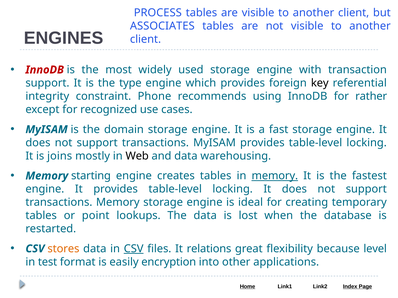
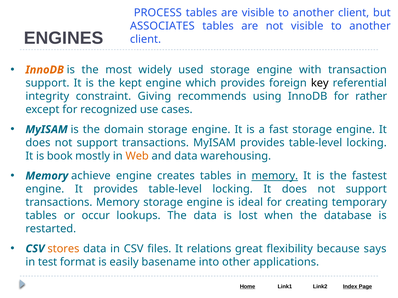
InnoDB colour: red -> orange (45, 70)
type: type -> kept (130, 83)
Phone: Phone -> Giving (154, 96)
joins: joins -> book (60, 156)
Web colour: black -> orange (137, 156)
starting: starting -> achieve (91, 176)
point: point -> occur (96, 216)
CSV underline: present -> none (134, 249)
level: level -> says (375, 249)
encryption: encryption -> basename (169, 262)
